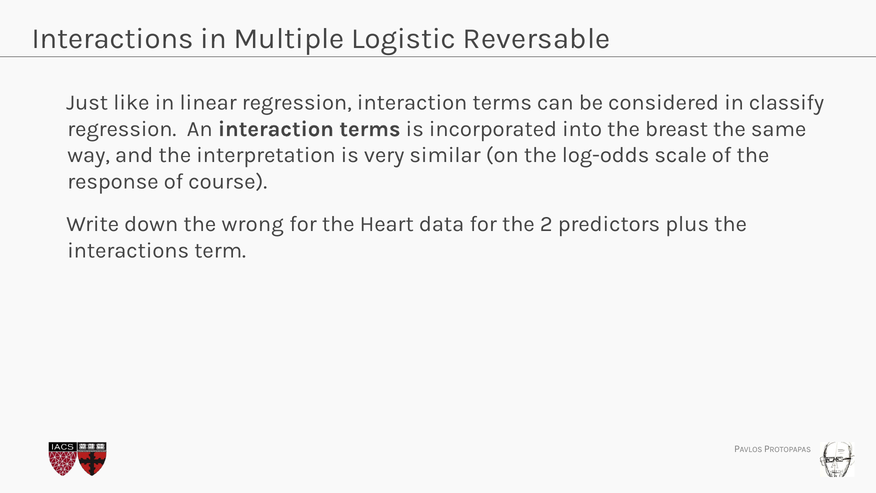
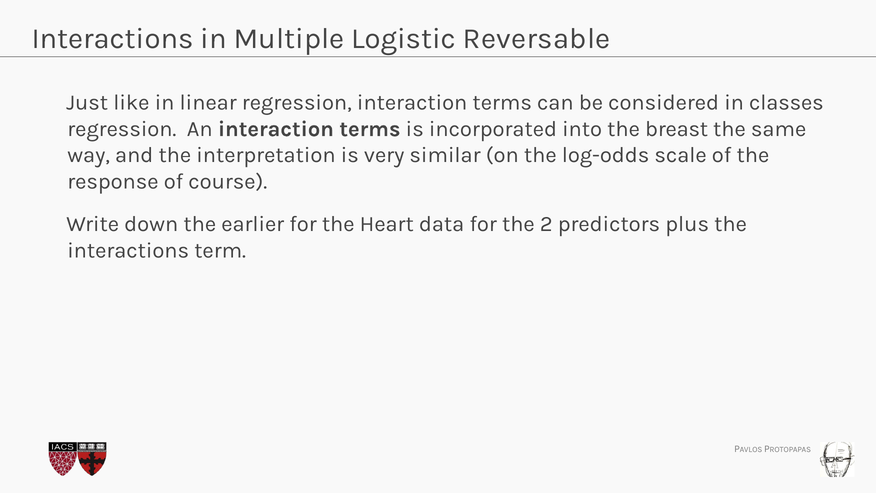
classify: classify -> classes (786, 103)
wrong: wrong -> earlier (253, 224)
